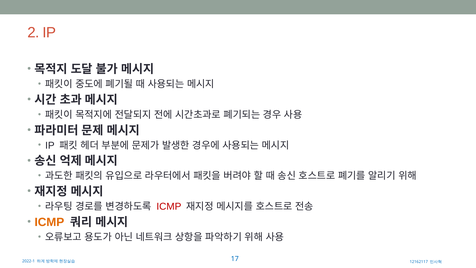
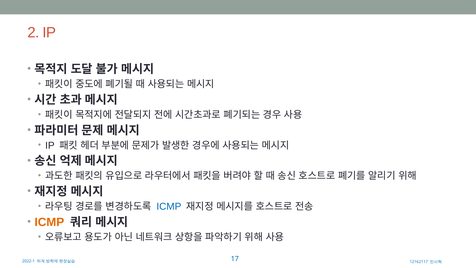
ICMP colour: red -> blue (169, 206)
